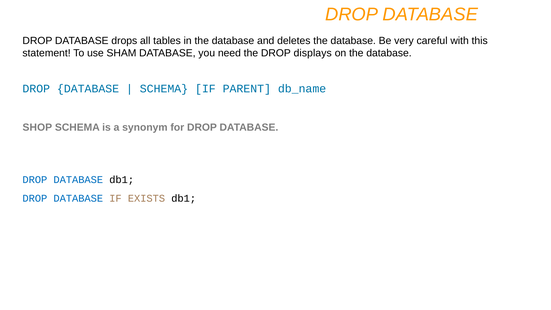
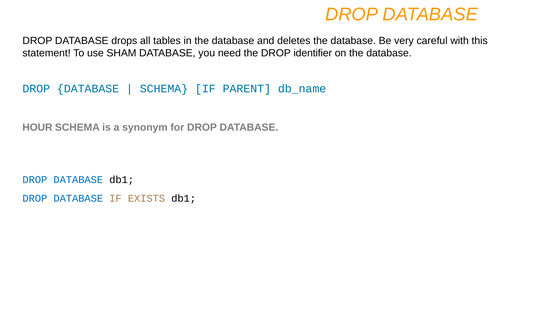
displays: displays -> identifier (313, 53)
SHOP: SHOP -> HOUR (37, 127)
